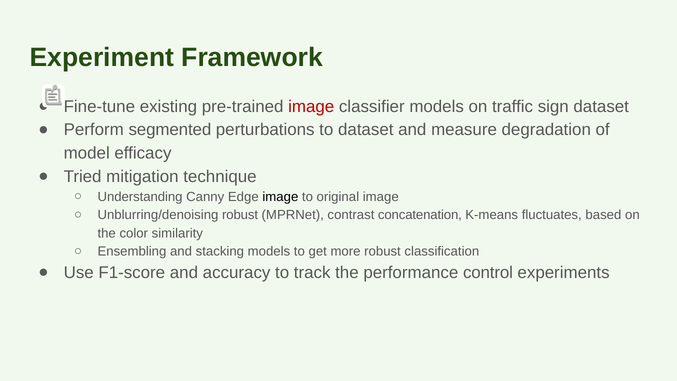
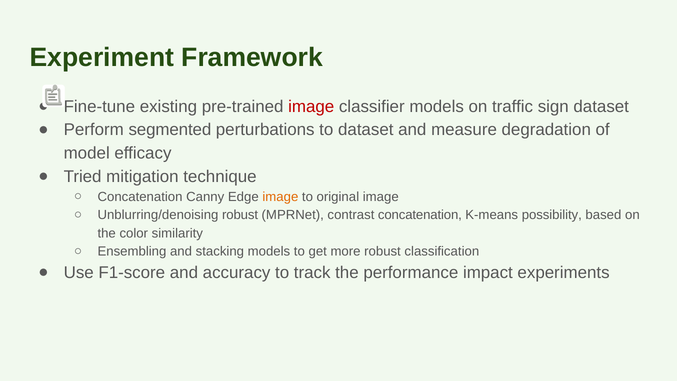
Understanding: Understanding -> Concatenation (140, 197)
image colour: black -> orange (280, 197)
fluctuates: fluctuates -> possibility (552, 215)
control: control -> impact (488, 273)
